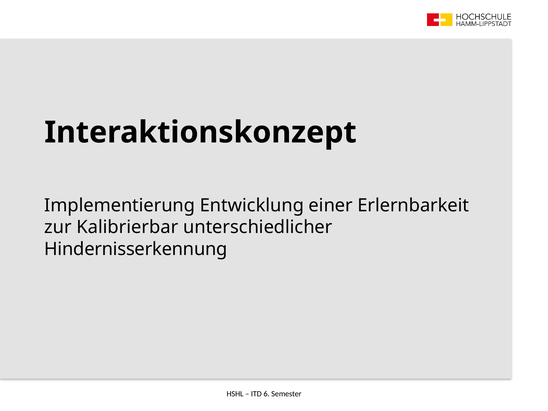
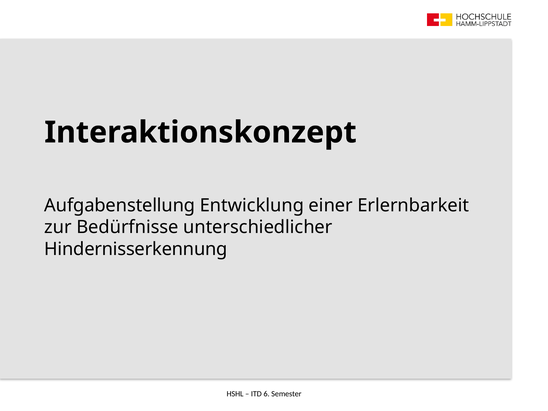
Implementierung: Implementierung -> Aufgabenstellung (120, 205)
Kalibrierbar: Kalibrierbar -> Bedürfnisse (127, 227)
